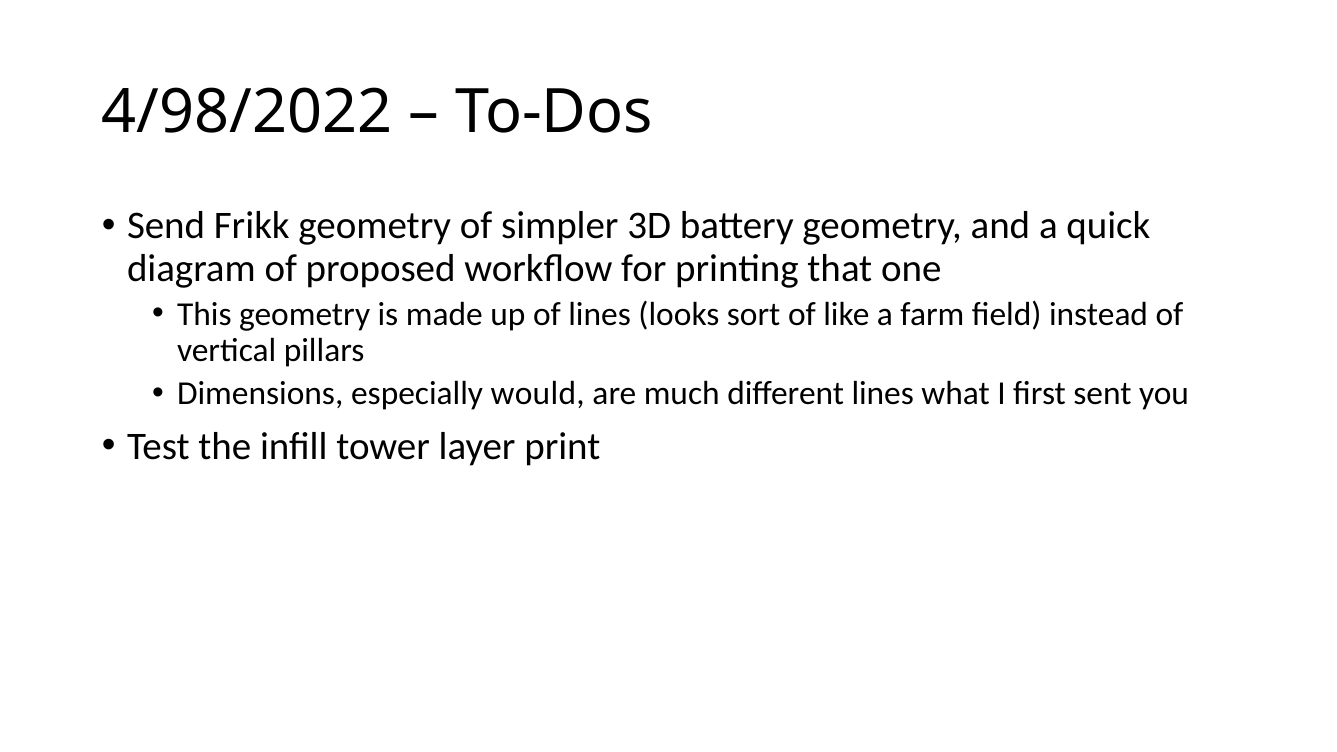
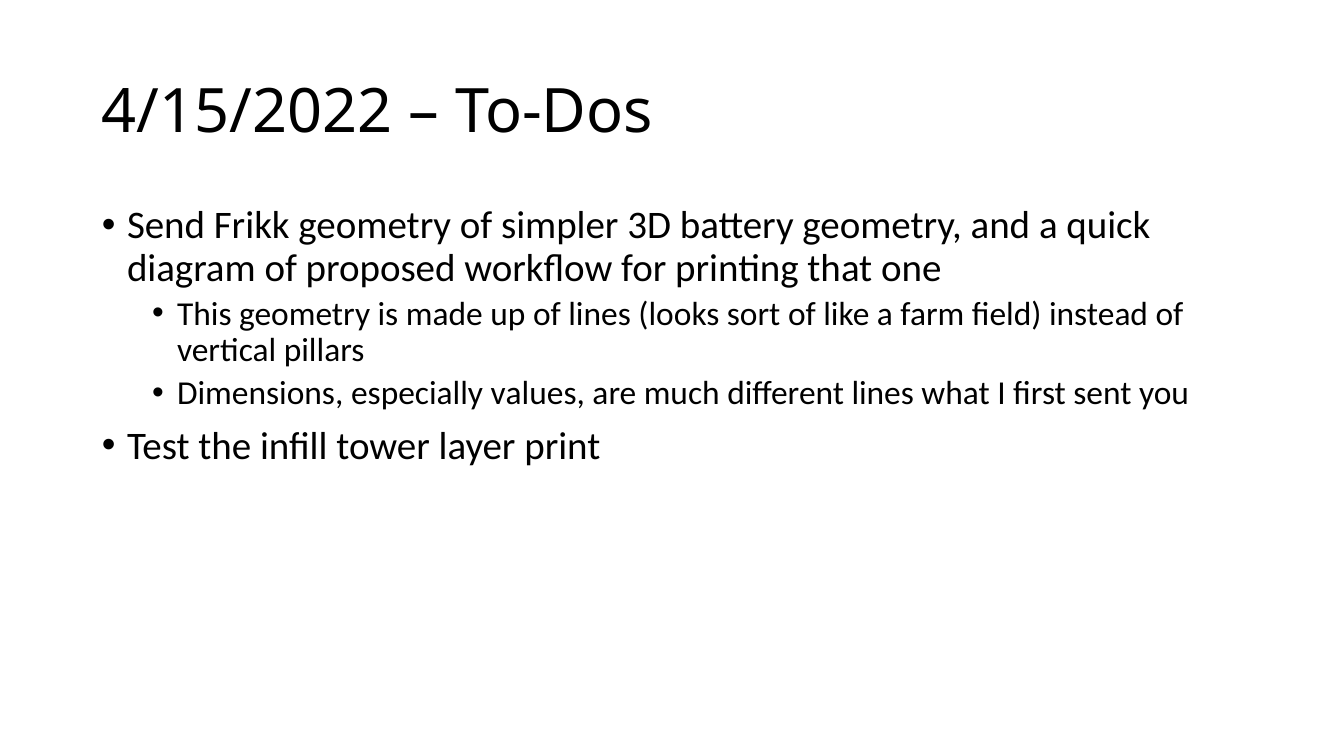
4/98/2022: 4/98/2022 -> 4/15/2022 (247, 112)
would: would -> values (538, 393)
